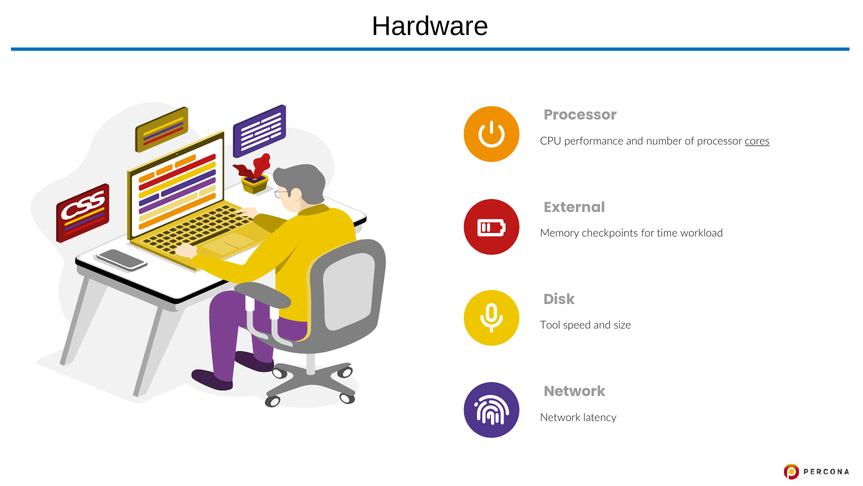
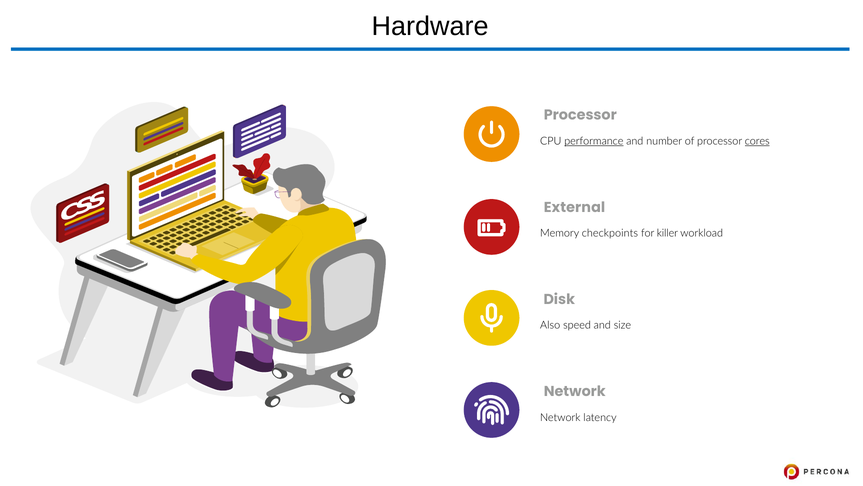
performance underline: none -> present (594, 141)
time: time -> killer (667, 233)
Tool: Tool -> Also (550, 325)
